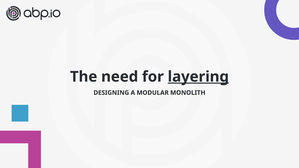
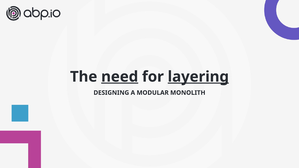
need underline: none -> present (120, 77)
